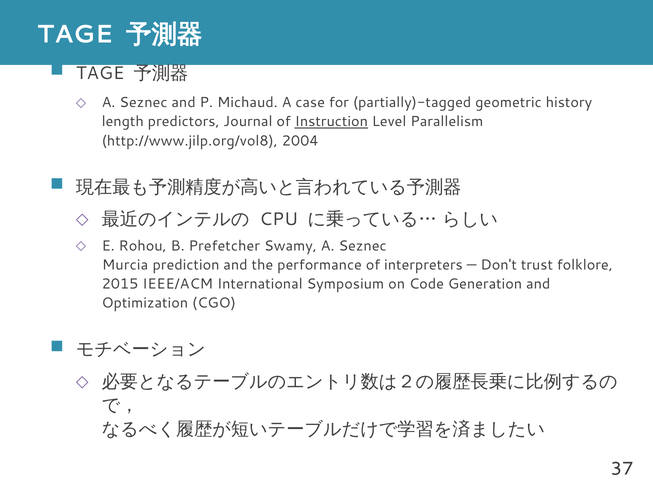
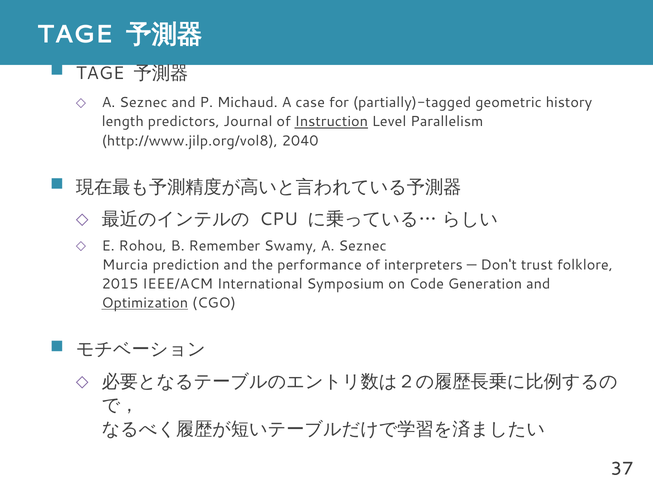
2004: 2004 -> 2040 (300, 141)
Prefetcher: Prefetcher -> Remember (224, 246)
Optimization underline: none -> present (145, 304)
